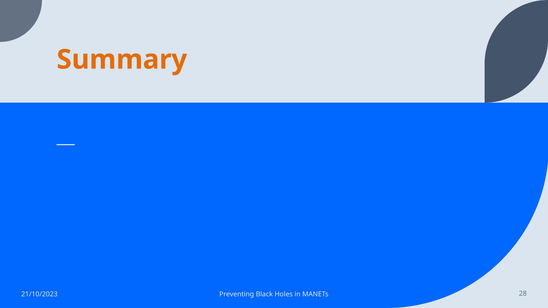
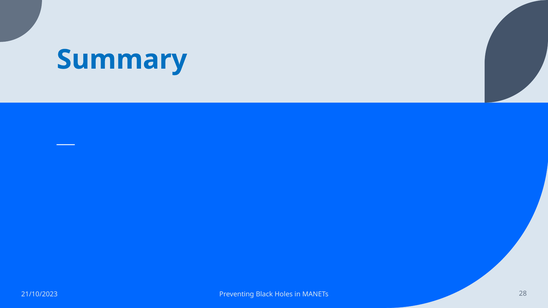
Summary colour: orange -> blue (122, 60)
